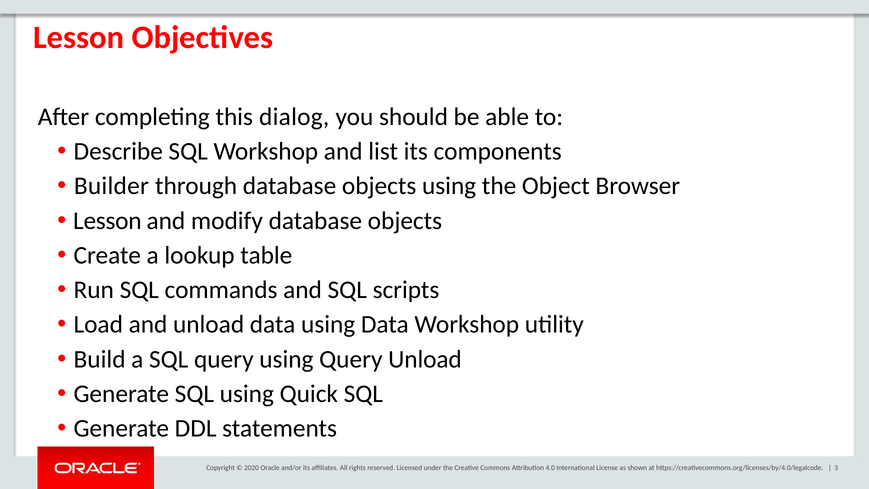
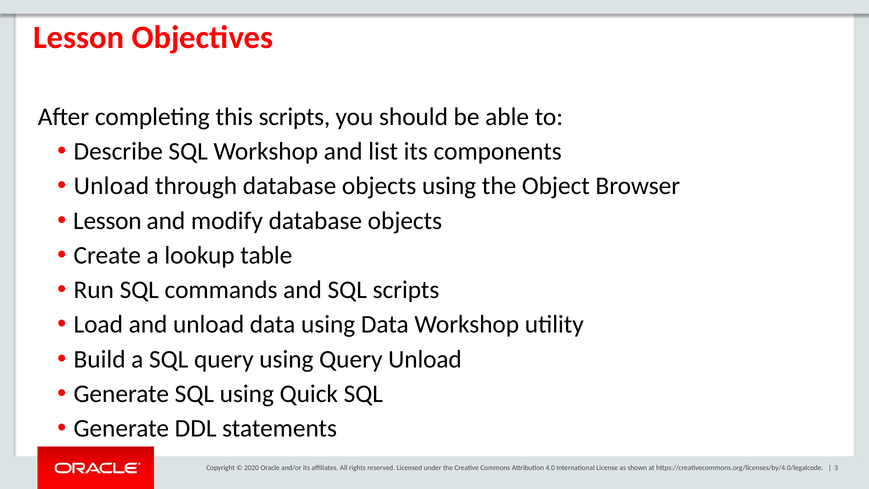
this dialog: dialog -> scripts (294, 117)
Builder: Builder -> Unload (111, 186)
